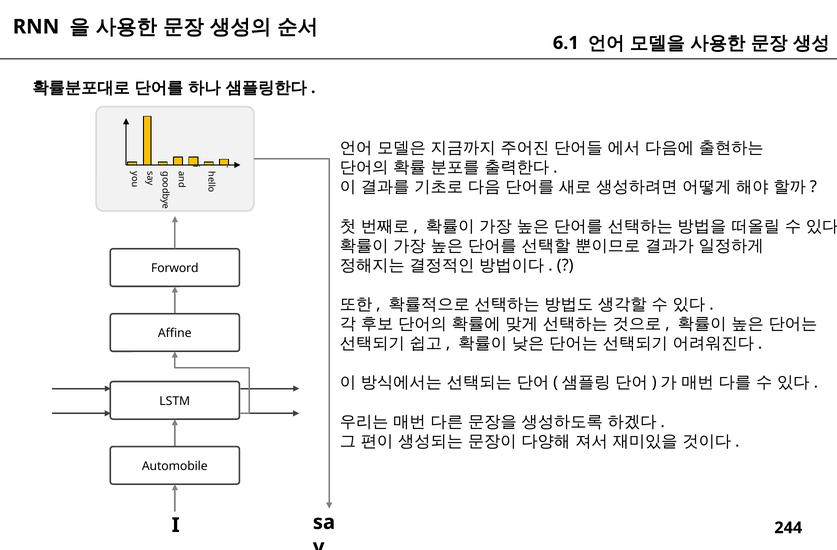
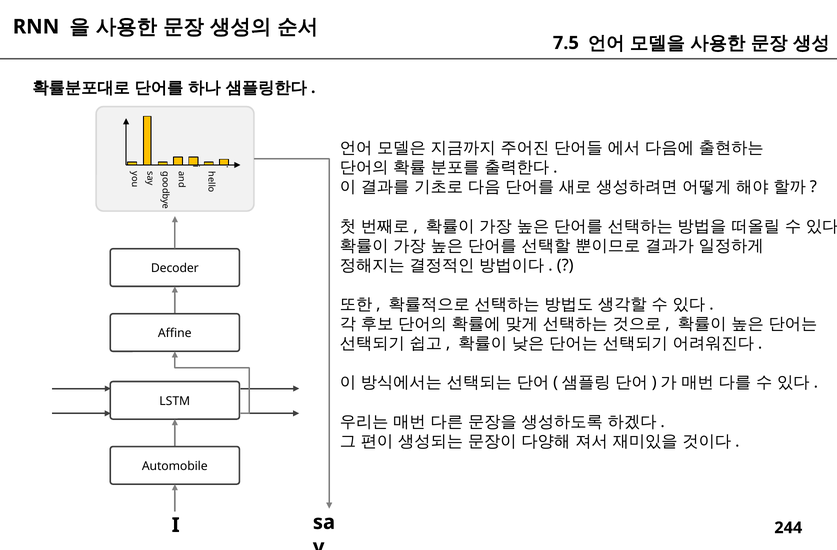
6.1: 6.1 -> 7.5 (566, 43)
Forword: Forword -> Decoder (175, 268)
